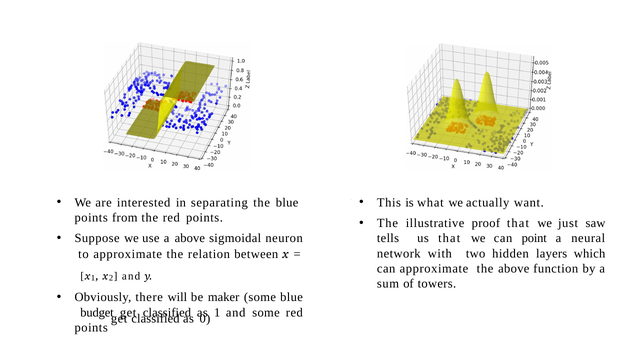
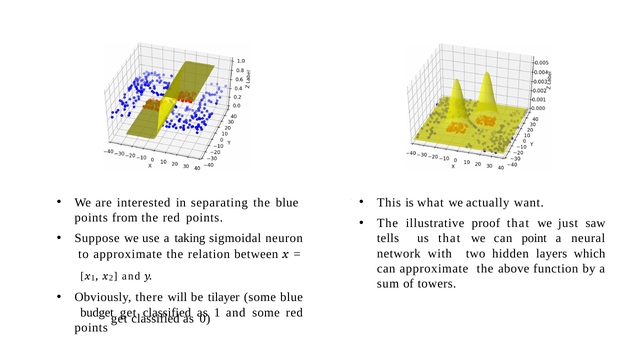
a above: above -> taking (190, 239)
maker: maker -> tilayer (224, 298)
